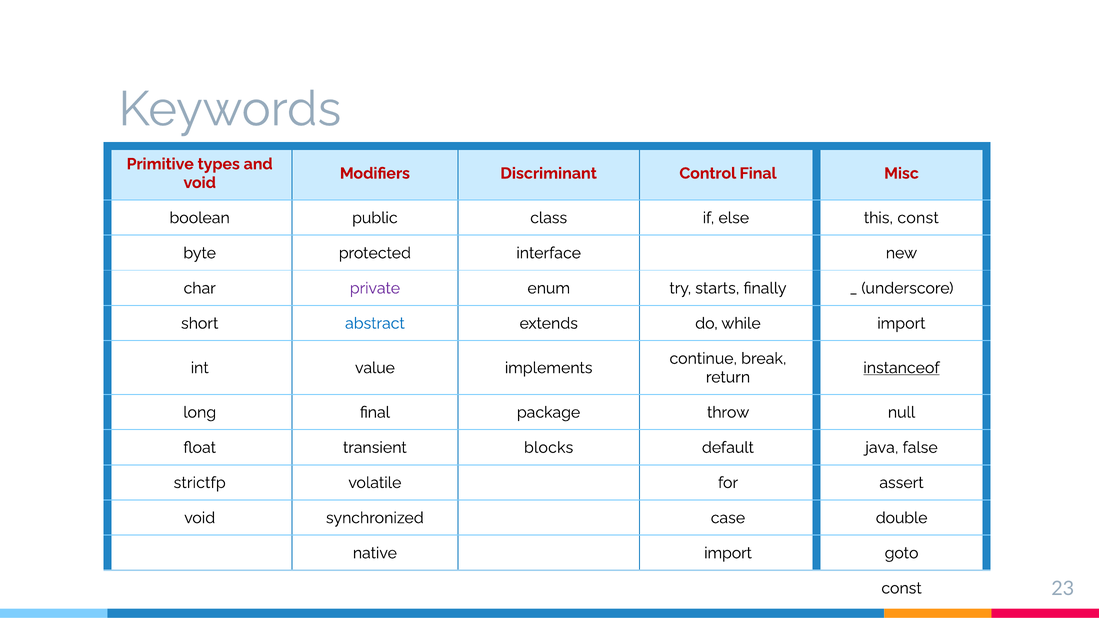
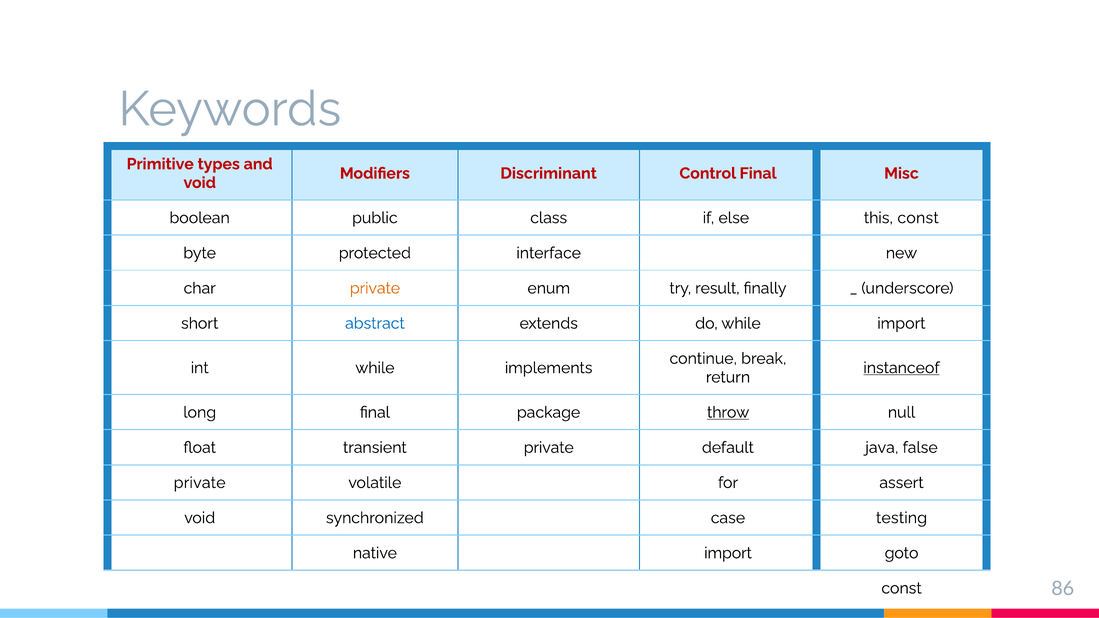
private colour: purple -> orange (375, 288)
starts: starts -> result (717, 288)
int value: value -> while (375, 368)
throw underline: none -> present (728, 413)
transient blocks: blocks -> private (549, 448)
strictfp: strictfp -> private (200, 483)
double: double -> testing (902, 518)
23: 23 -> 86 (1063, 589)
